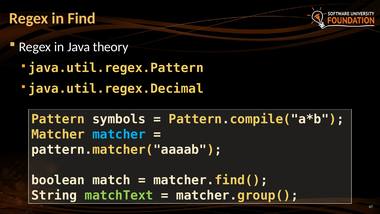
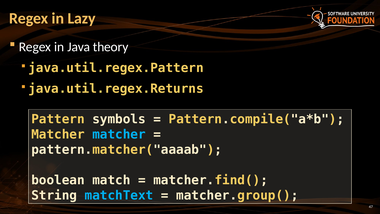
Find: Find -> Lazy (82, 18)
java.util.regex.Decimal: java.util.regex.Decimal -> java.util.regex.Returns (116, 89)
matchText colour: light green -> light blue (119, 195)
